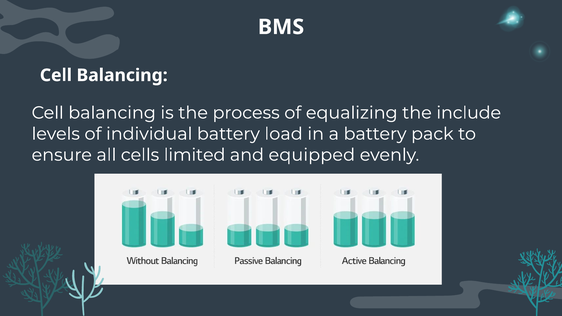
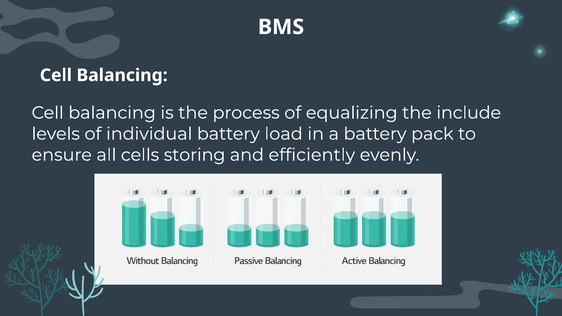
limited: limited -> storing (195, 155)
equipped: equipped -> efficiently (312, 155)
